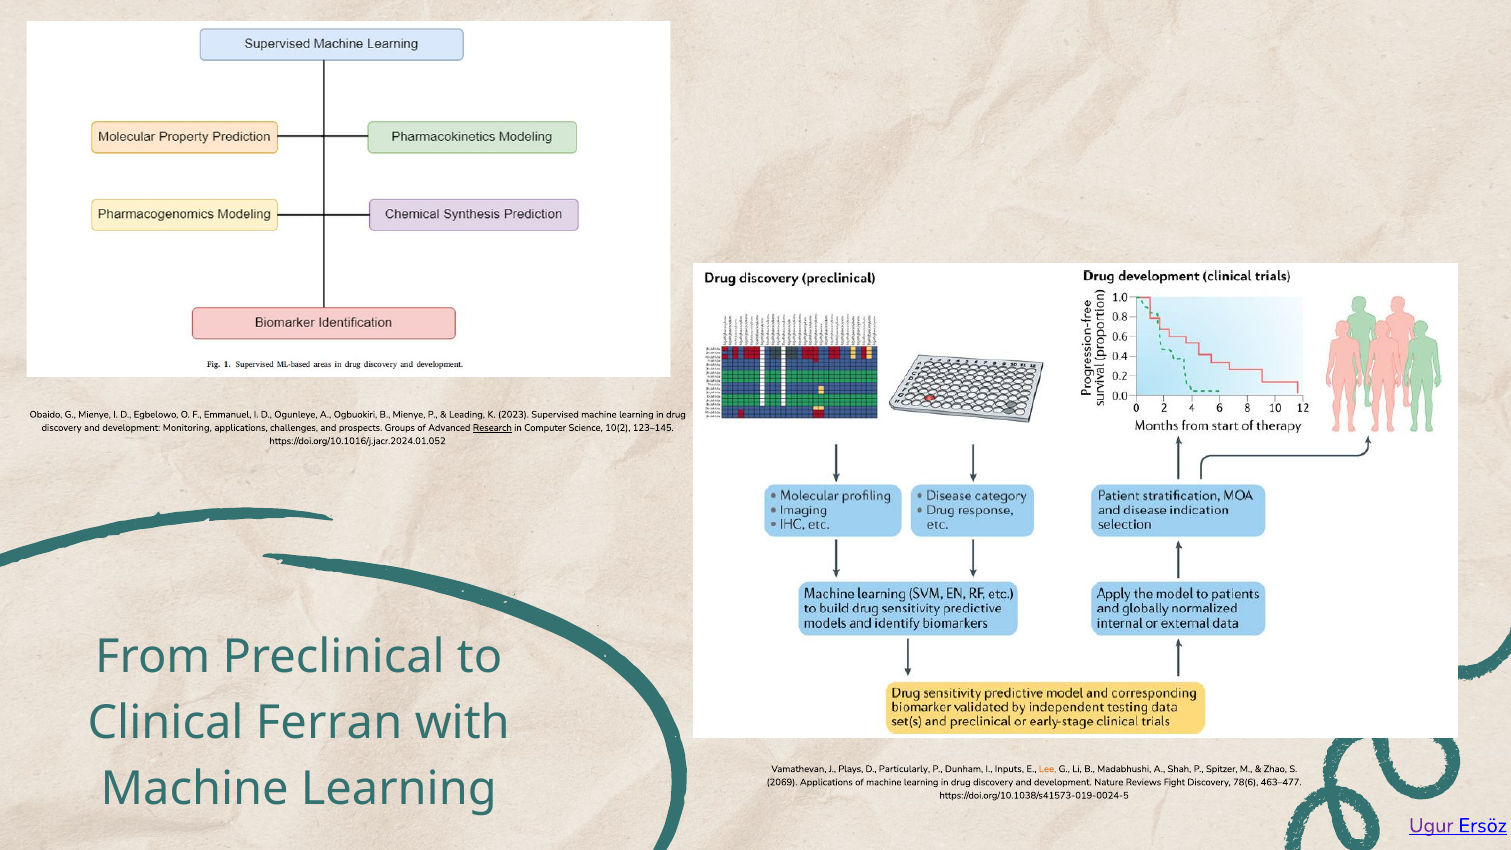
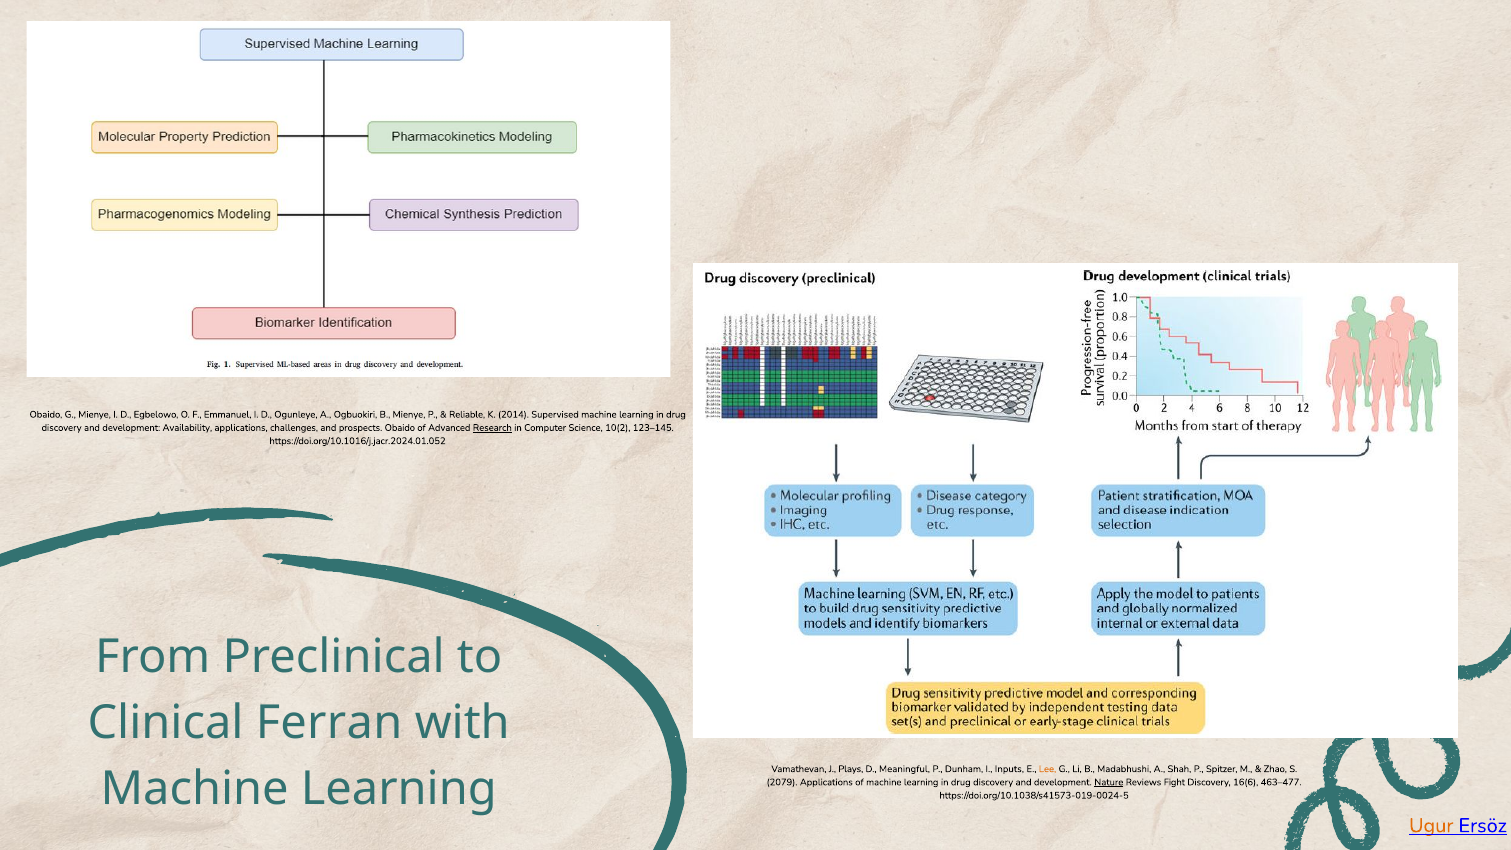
Leading: Leading -> Reliable (467, 414)
2023: 2023 -> 2014 (513, 414)
Monitoring: Monitoring -> Availability (187, 428)
prospects Groups: Groups -> Obaido (400, 428)
Particularly: Particularly -> Meaningful (904, 769)
2069: 2069 -> 2079 (782, 782)
Nature underline: none -> present (1109, 782)
78(6: 78(6 -> 16(6 (1246, 782)
Ugur colour: purple -> orange (1431, 826)
